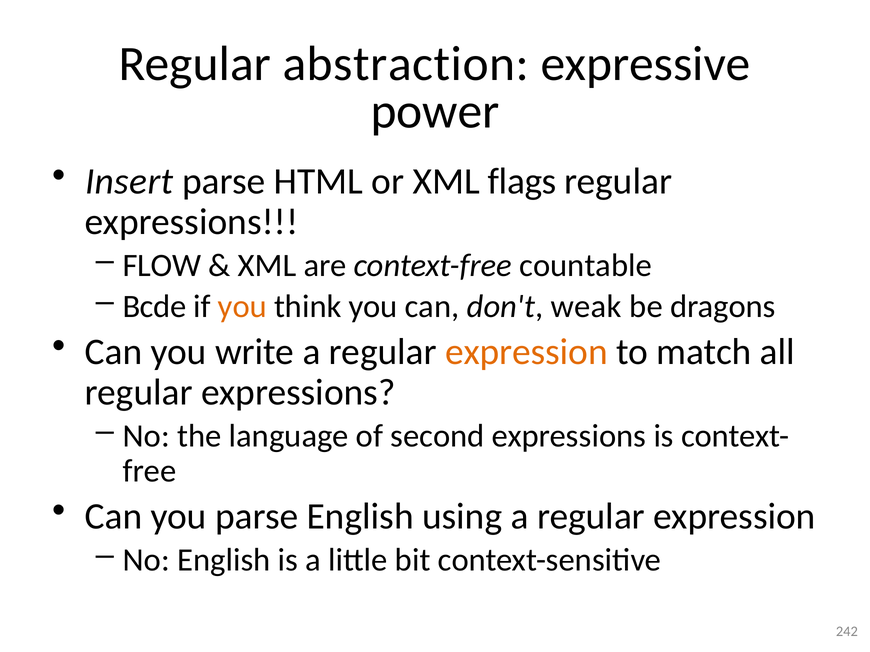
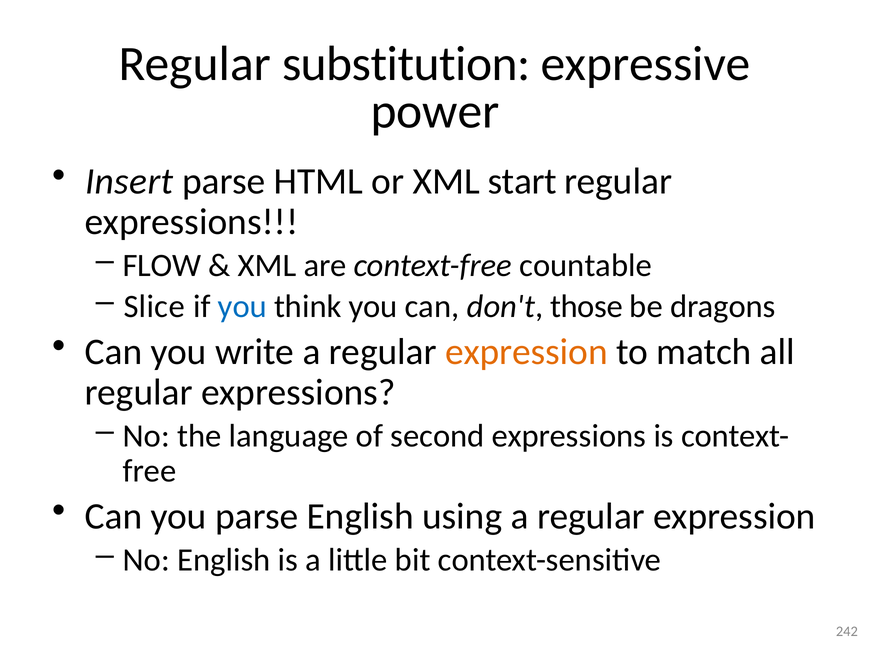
abstraction: abstraction -> substitution (406, 64)
flags: flags -> start (522, 182)
Bcde: Bcde -> Slice (154, 307)
you colour: orange -> blue (242, 307)
weak: weak -> those (587, 307)
